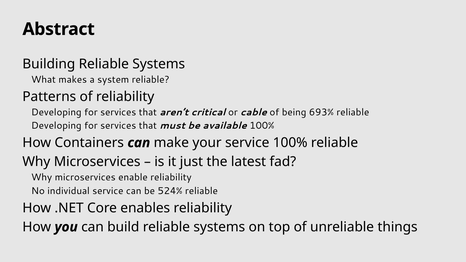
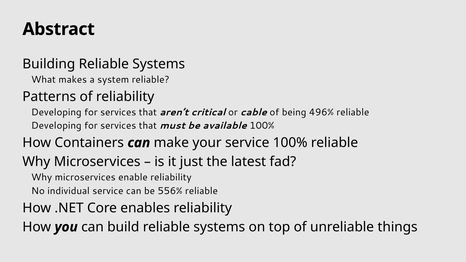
693%: 693% -> 496% (321, 112)
524%: 524% -> 556% (170, 191)
